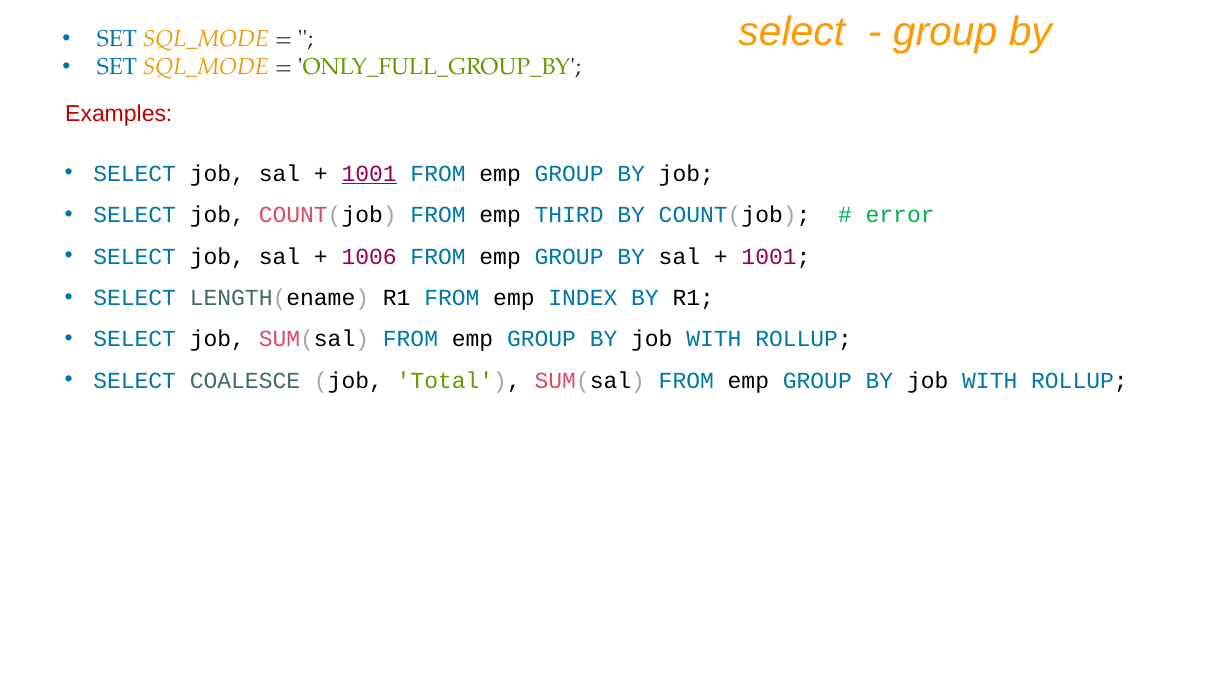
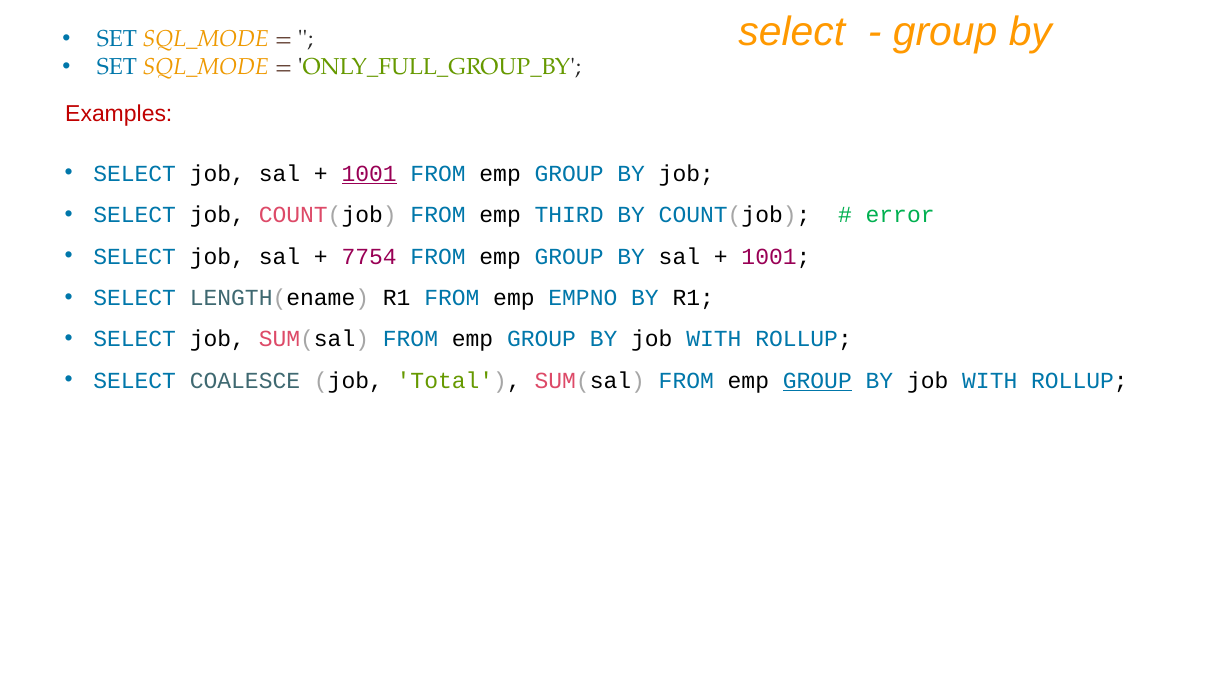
1006: 1006 -> 7754 (369, 256)
INDEX: INDEX -> EMPNO (583, 298)
GROUP underline: none -> present (817, 380)
